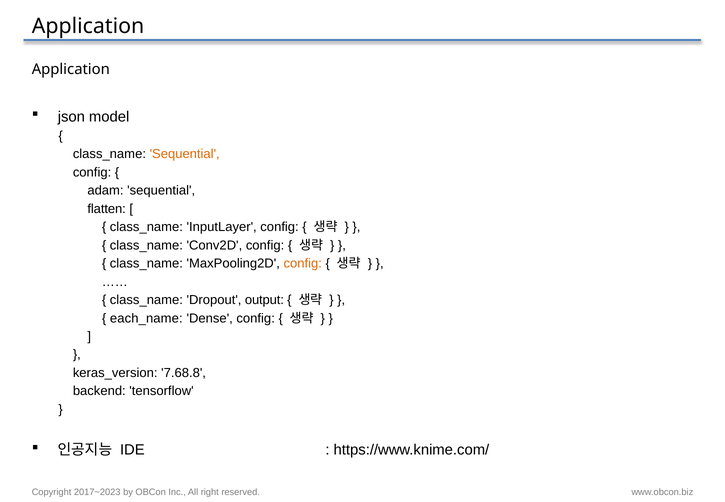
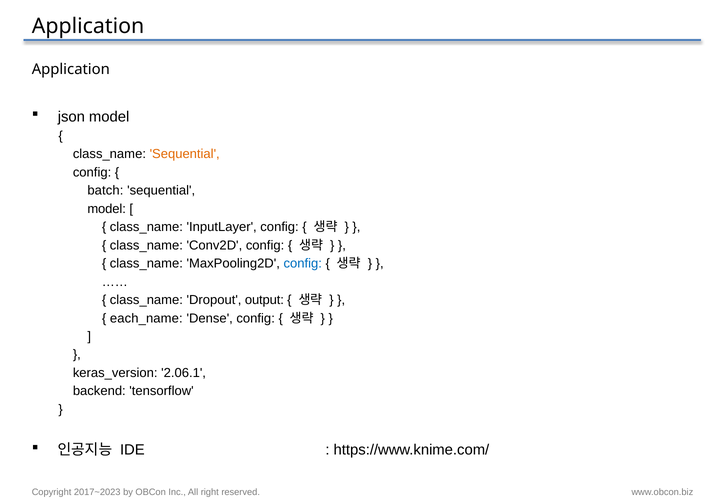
adam: adam -> batch (105, 191)
flatten: flatten -> model (107, 209)
config colour: orange -> blue (303, 263)
7.68.8: 7.68.8 -> 2.06.1 (184, 373)
